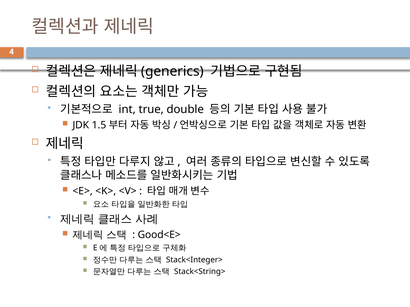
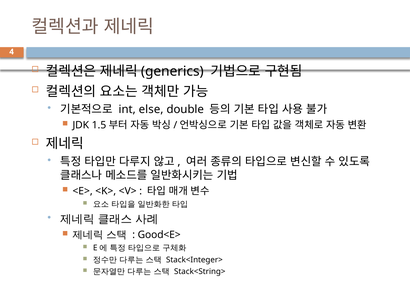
true: true -> else (151, 110)
